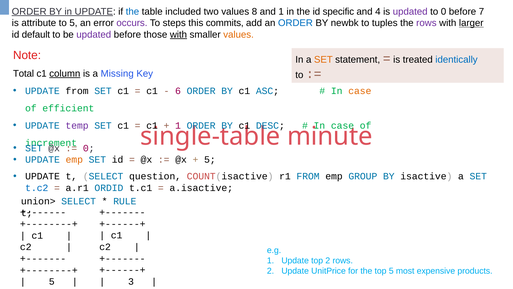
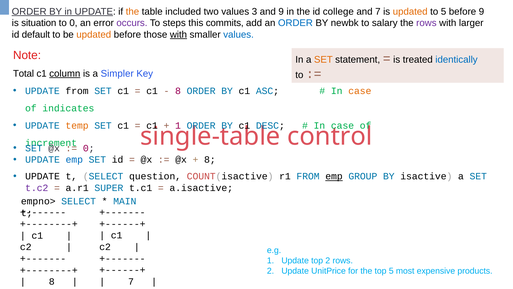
the colour: blue -> orange (132, 11)
8: 8 -> 3 (254, 11)
and 1: 1 -> 9 (281, 11)
specific: specific -> college (338, 11)
and 4: 4 -> 7 (378, 11)
updated colour: purple -> orange (410, 11)
to 0: 0 -> 5 (444, 11)
before 7: 7 -> 9 (481, 11)
attribute: attribute -> situation (39, 23)
to 5: 5 -> 0 (73, 23)
tuples: tuples -> salary (385, 23)
larger underline: present -> none (471, 23)
updated colour: purple -> orange (94, 35)
values colour: orange -> blue (239, 35)
Missing: Missing -> Simpler (117, 73)
6: 6 -> 8 (178, 91)
efficient: efficient -> indicates (68, 108)
temp colour: purple -> orange (77, 125)
minute: minute -> control (330, 136)
emp colour: orange -> blue (74, 160)
5: 5 -> 8 (210, 160)
emp underline: none -> present (334, 176)
t.c2 colour: blue -> purple (37, 188)
ORDID: ORDID -> SUPER (109, 188)
union>: union> -> empno> (38, 201)
RULE: RULE -> MAIN (125, 201)
3: 3 -> 7 (131, 281)
5: 5 -> 8 (52, 281)
